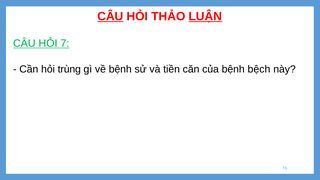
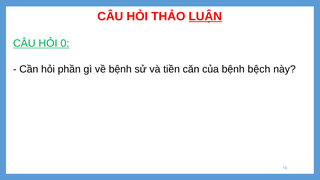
CÂU underline: present -> none (110, 16)
7: 7 -> 0 (65, 43)
trùng: trùng -> phần (69, 69)
